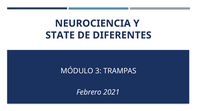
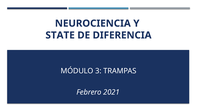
DIFERENTES: DIFERENTES -> DIFERENCIA (122, 35)
